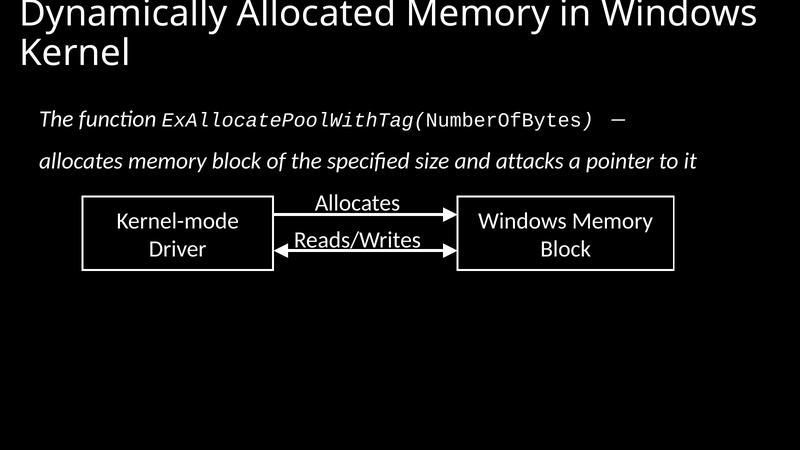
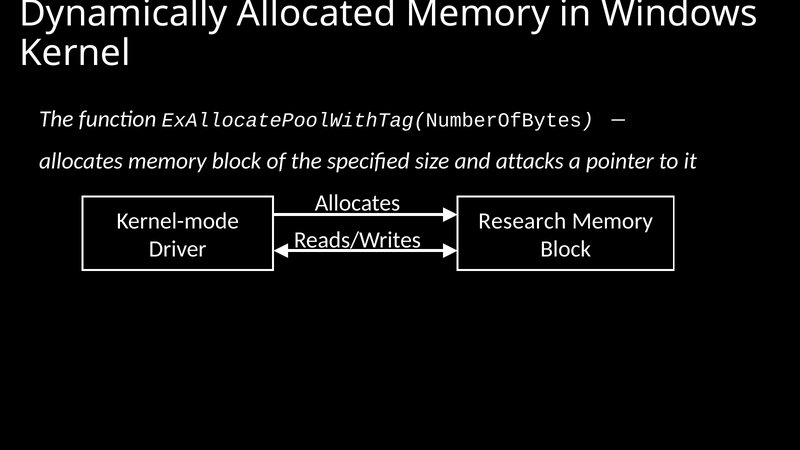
Windows: Windows -> Research (522, 221)
